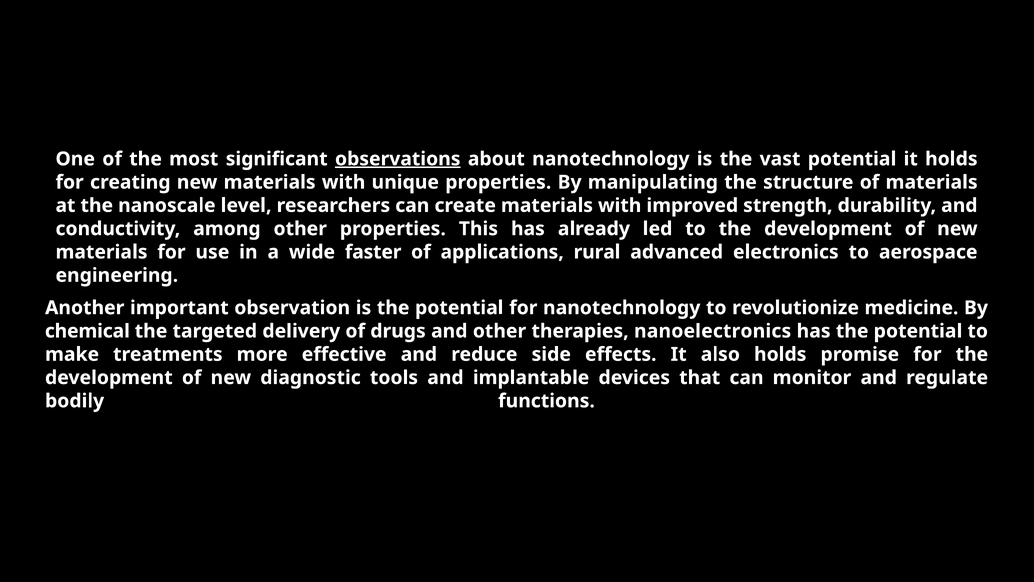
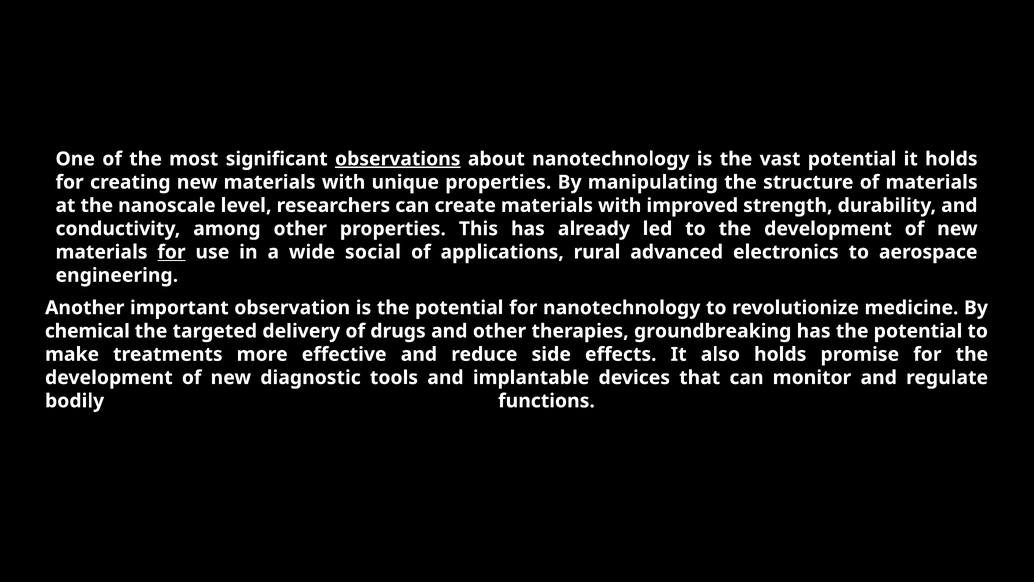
for underline: none -> present (171, 252)
faster: faster -> social (373, 252)
nanoelectronics: nanoelectronics -> groundbreaking (713, 331)
